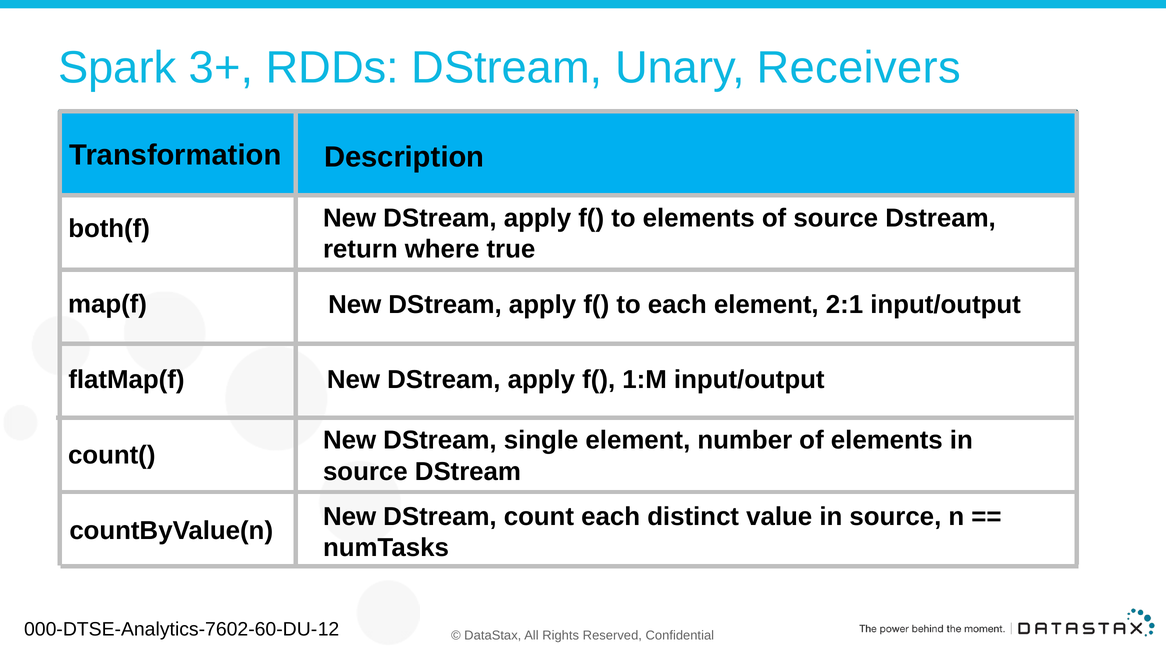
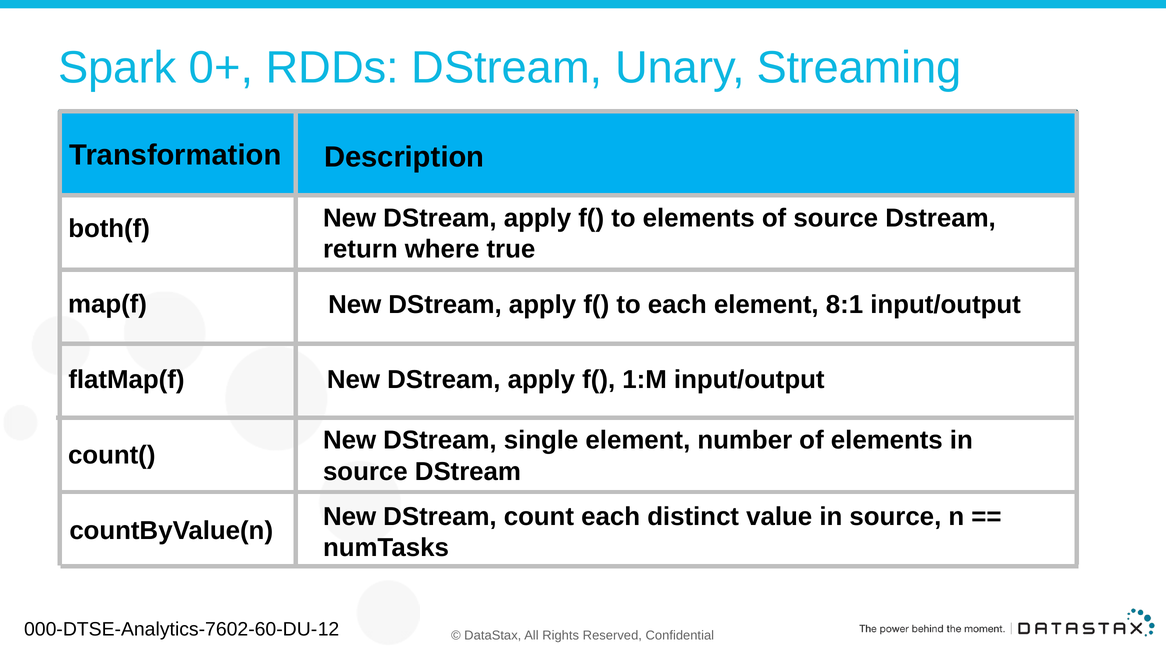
3+: 3+ -> 0+ (221, 68)
Receivers: Receivers -> Streaming (859, 68)
2:1: 2:1 -> 8:1 (844, 305)
